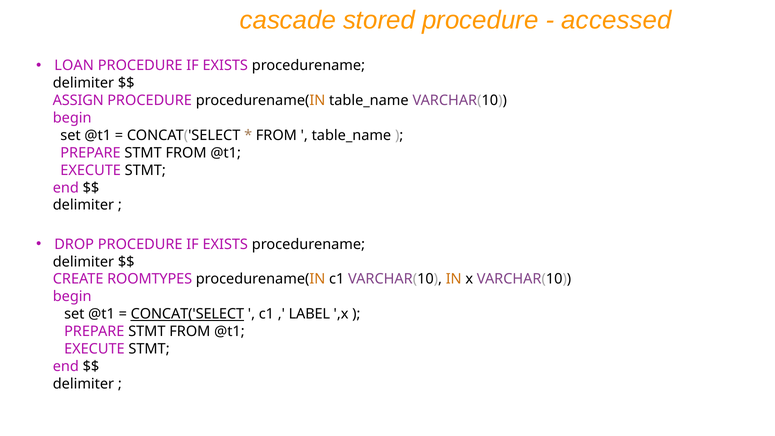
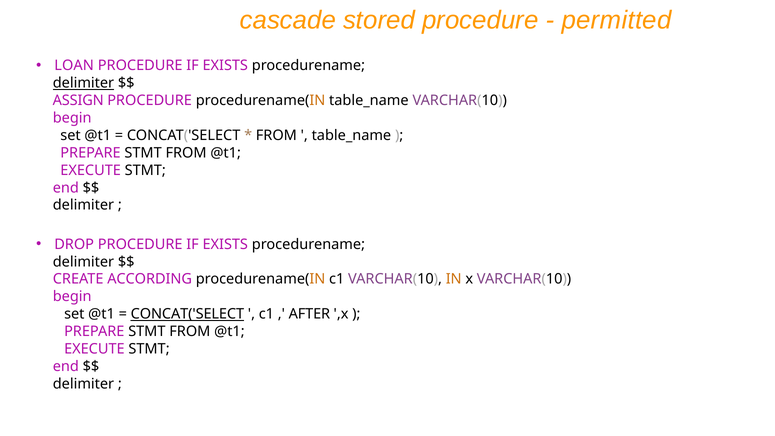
accessed: accessed -> permitted (617, 20)
delimiter underline: none -> present (83, 83)
ROOMTYPES: ROOMTYPES -> ACCORDING (150, 279)
LABEL: LABEL -> AFTER (309, 314)
